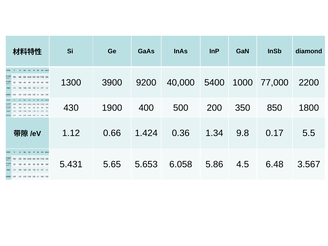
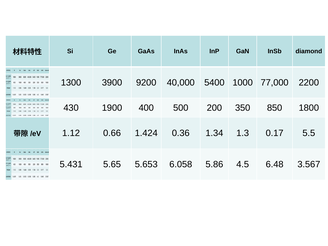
9.8: 9.8 -> 1.3 (243, 133)
